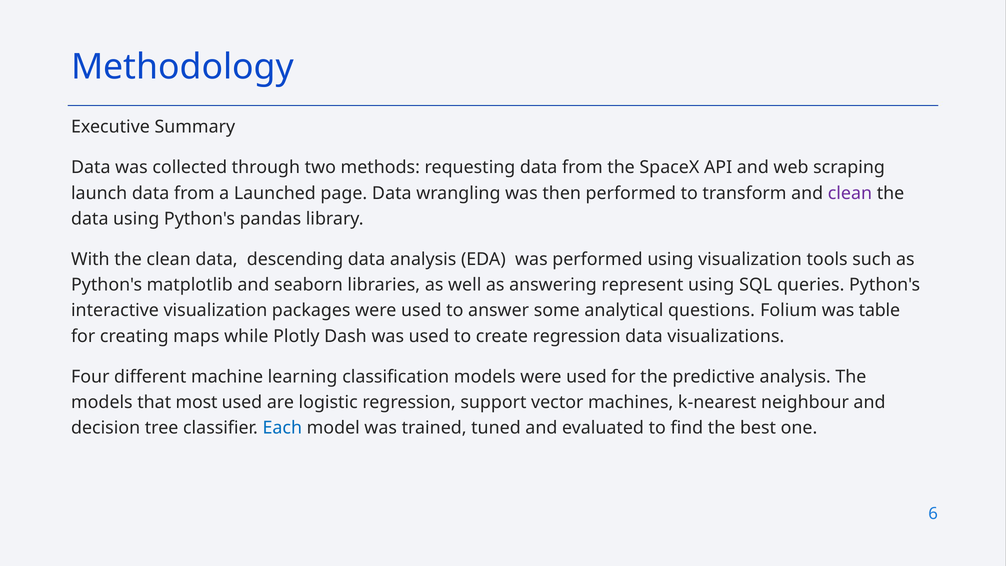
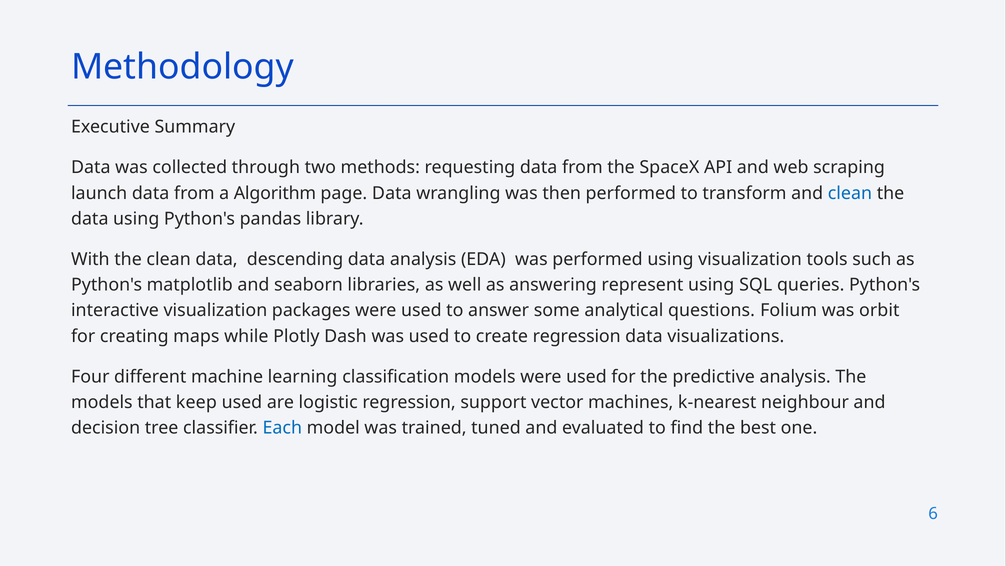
Launched: Launched -> Algorithm (275, 193)
clean colour: purple -> blue (850, 193)
table: table -> orbit (879, 311)
most: most -> keep (196, 402)
